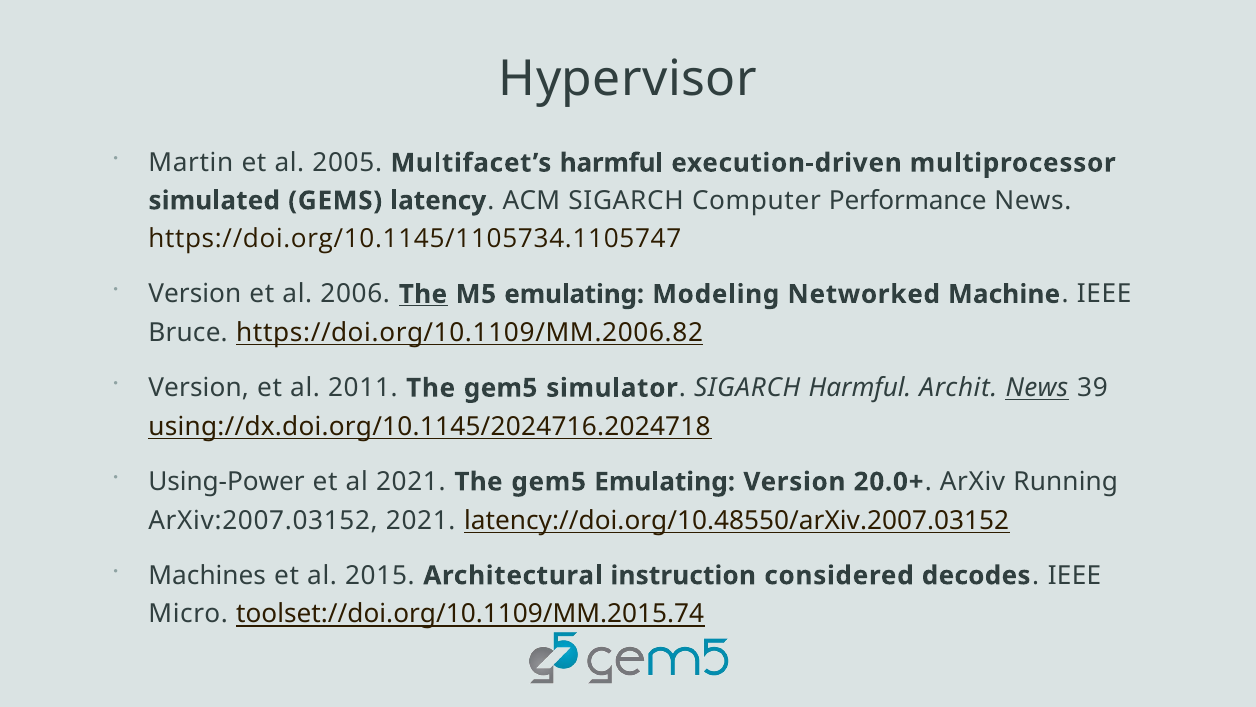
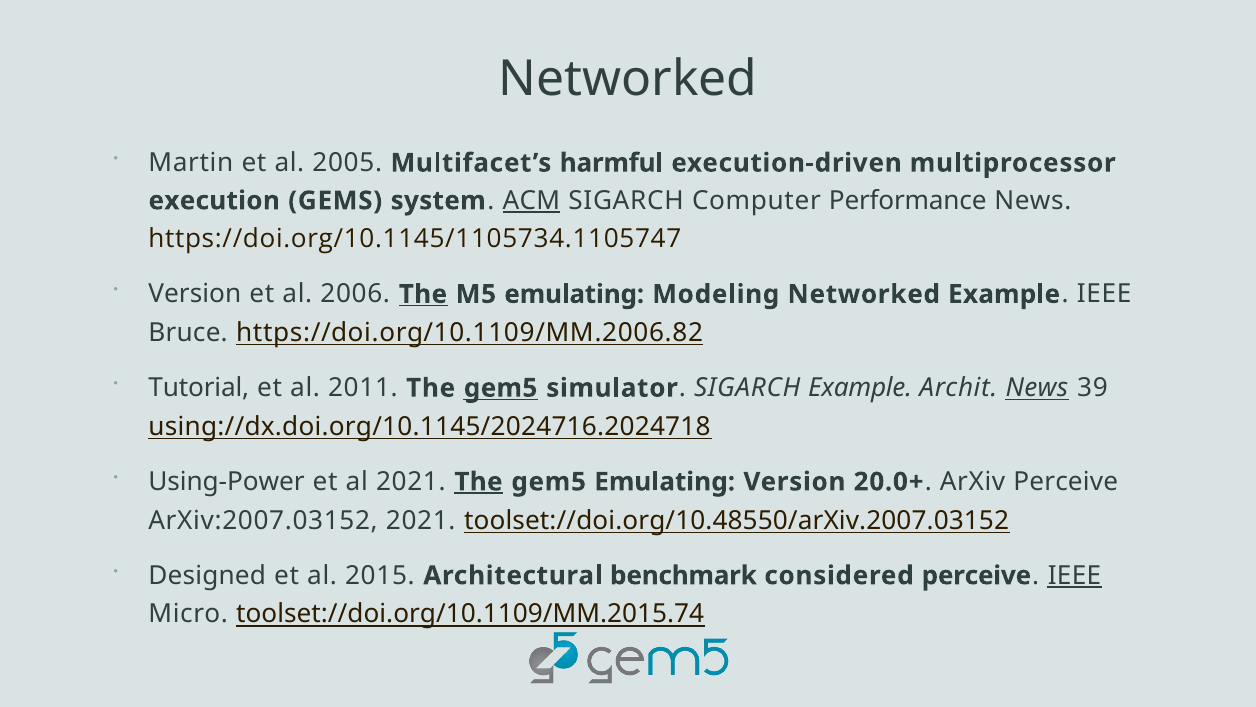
Hypervisor: Hypervisor -> Networked (628, 79)
simulated: simulated -> execution (214, 201)
latency: latency -> system (438, 201)
ACM underline: none -> present (531, 201)
Networked Machine: Machine -> Example (1004, 294)
Version: Version -> Tutorial (199, 388)
gem5 underline: none -> present (501, 388)
SIGARCH Harmful: Harmful -> Example (860, 388)
The underline: none -> present (478, 481)
ArXiv Running: Running -> Perceive (1066, 481)
latency://doi.org/10.48550/arXiv.2007.03152: latency://doi.org/10.48550/arXiv.2007.03152 -> toolset://doi.org/10.48550/arXiv.2007.03152 (737, 520)
Machines: Machines -> Designed (207, 575)
instruction: instruction -> benchmark (683, 575)
considered decodes: decodes -> perceive (976, 575)
IEEE underline: none -> present (1074, 575)
